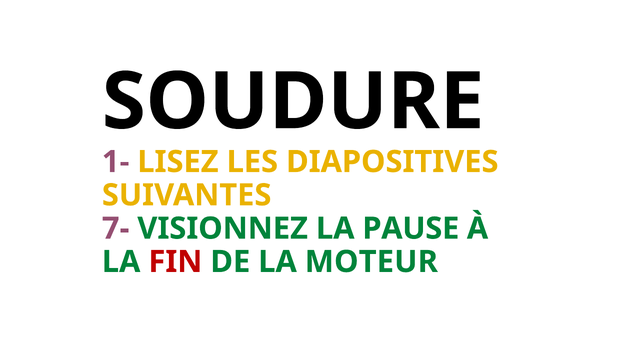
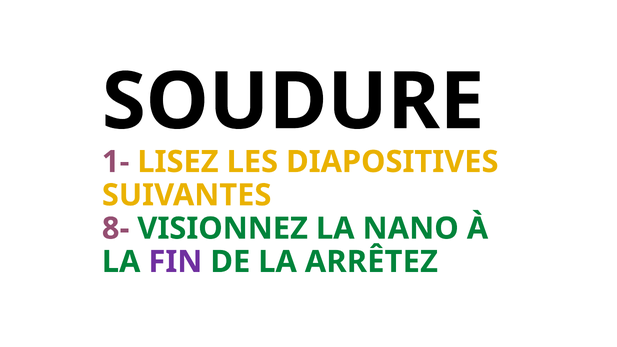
7-: 7- -> 8- (116, 229)
PAUSE: PAUSE -> NANO (411, 229)
FIN colour: red -> purple (175, 262)
MOTEUR: MOTEUR -> ARRÊTEZ (371, 262)
